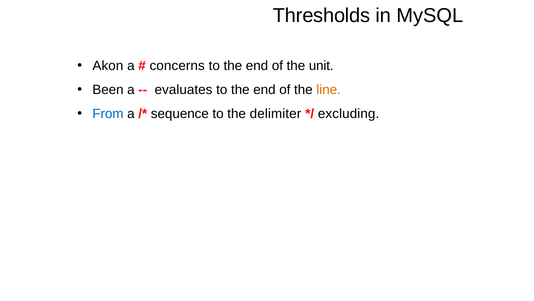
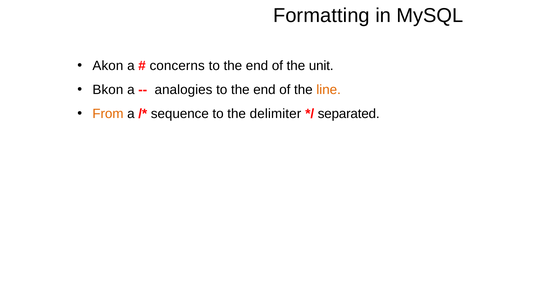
Thresholds: Thresholds -> Formatting (321, 15)
Been: Been -> Bkon (108, 90)
evaluates: evaluates -> analogies (184, 90)
From colour: blue -> orange (108, 114)
excluding: excluding -> separated (349, 114)
